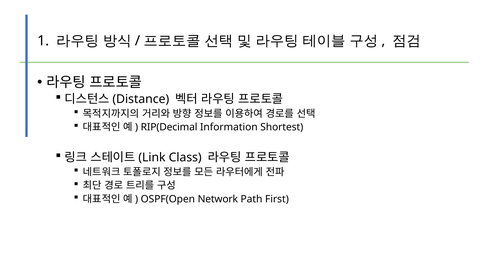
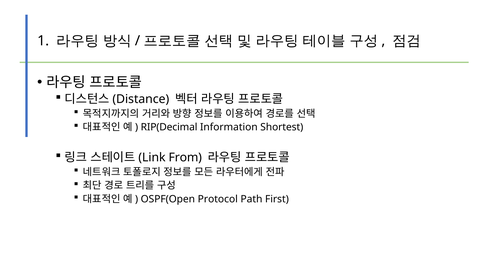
Class: Class -> From (185, 158)
Network: Network -> Protocol (218, 199)
